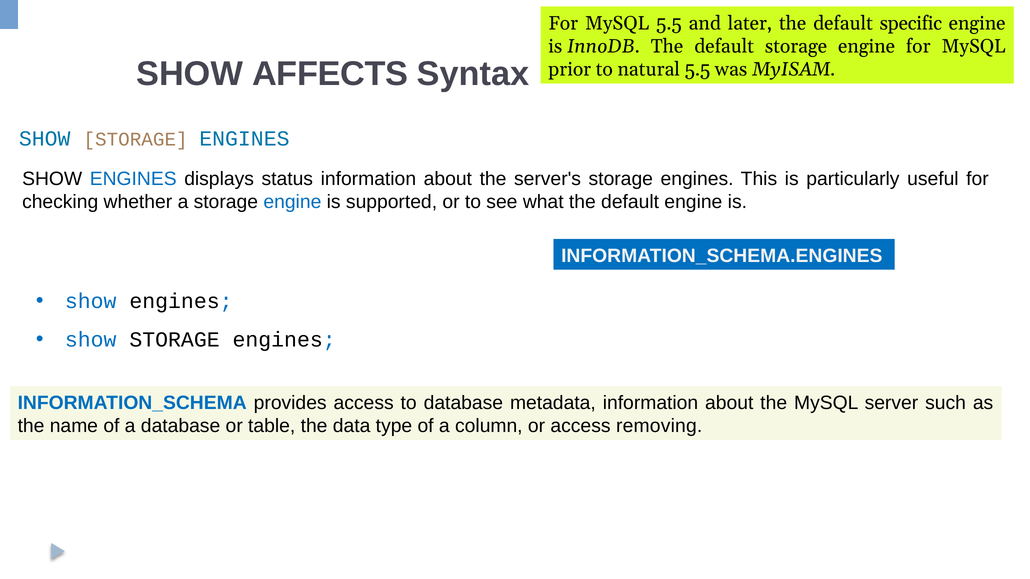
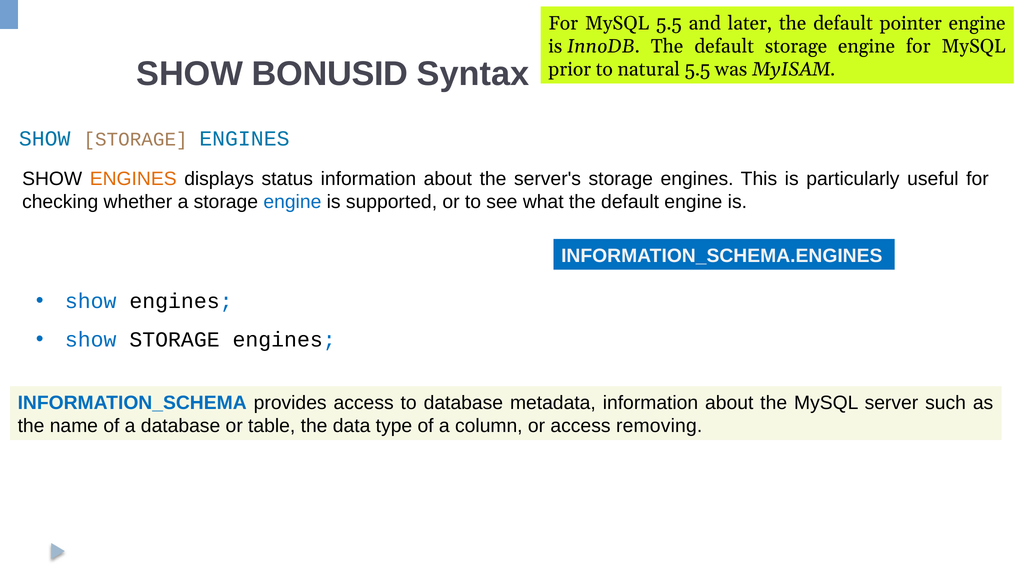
specific: specific -> pointer (911, 23)
AFFECTS: AFFECTS -> BONUSID (330, 74)
ENGINES colour: blue -> orange (133, 179)
